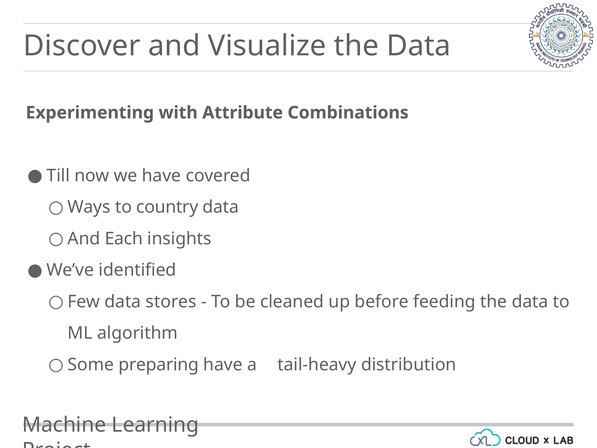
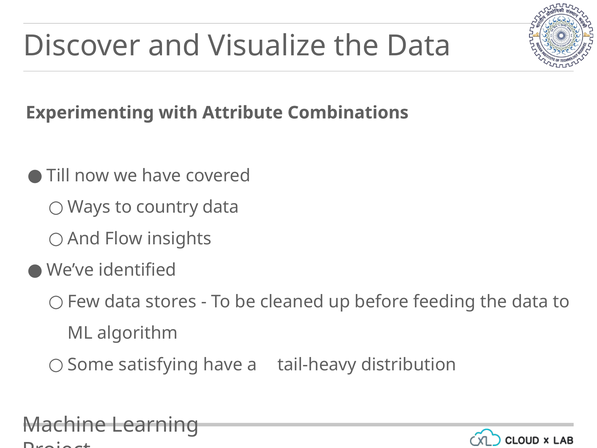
Each: Each -> Flow (124, 239)
preparing: preparing -> satisfying (159, 364)
